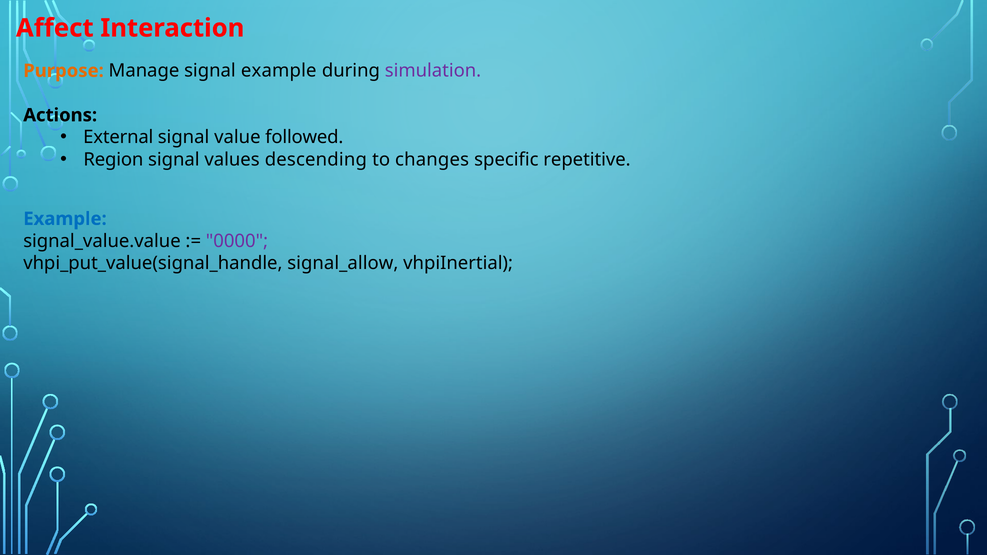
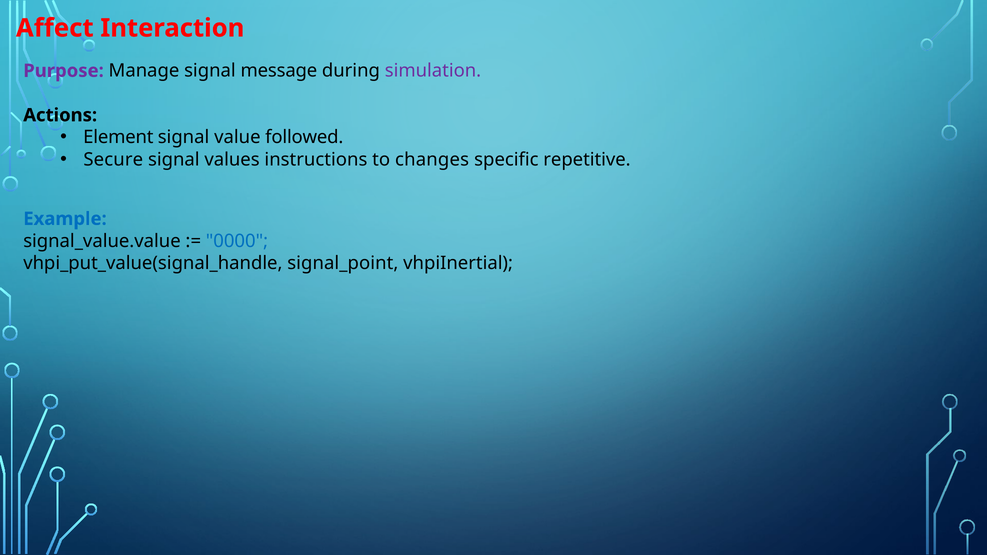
Purpose colour: orange -> purple (64, 71)
signal example: example -> message (279, 71)
External: External -> Element (118, 137)
Region: Region -> Secure (113, 160)
descending: descending -> instructions (316, 160)
0000 colour: purple -> blue (237, 241)
signal_allow: signal_allow -> signal_point (343, 263)
